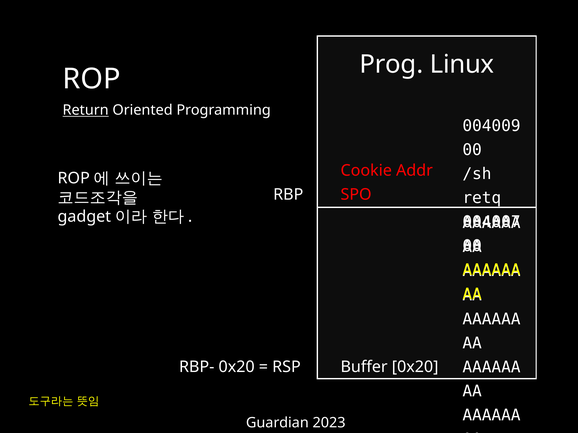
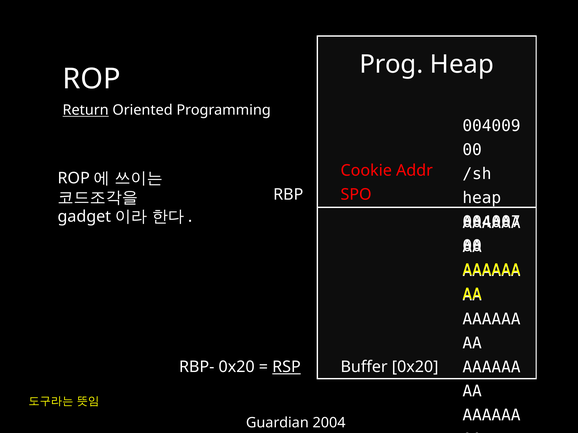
Prog Linux: Linux -> Heap (462, 64)
retq: retq -> heap (482, 198)
RSP underline: none -> present (286, 367)
2023: 2023 -> 2004 (329, 423)
